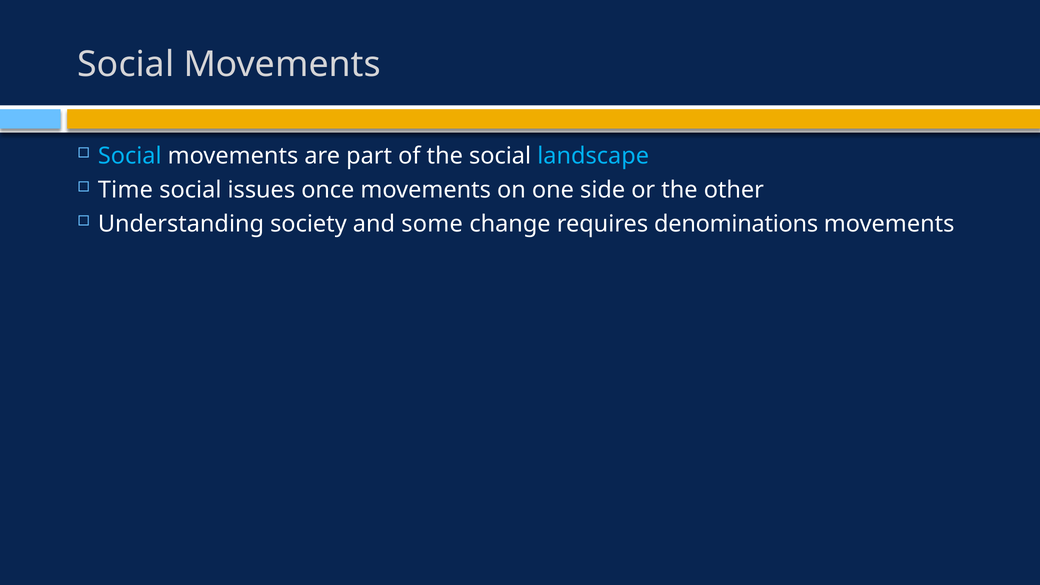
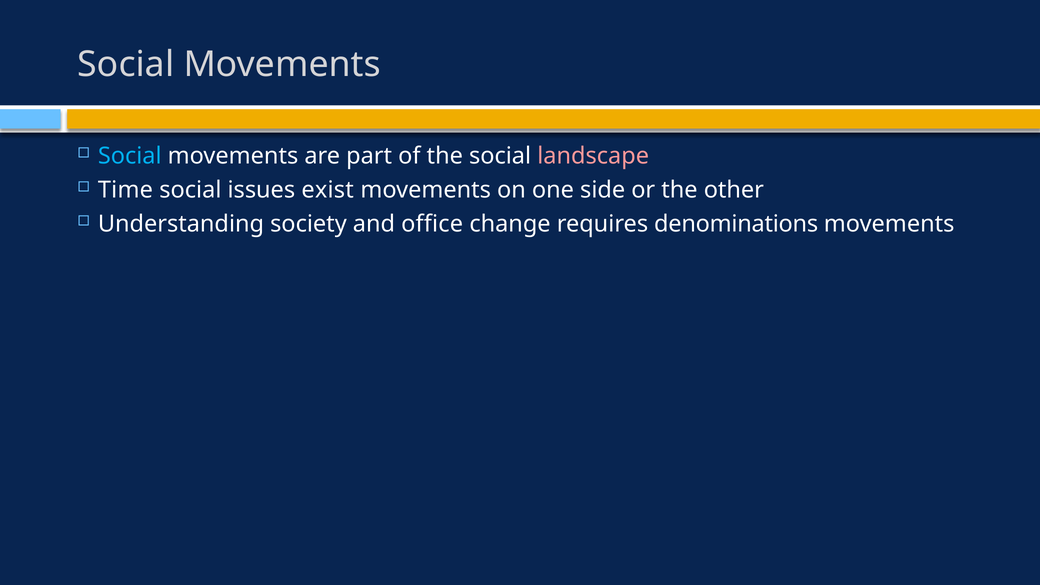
landscape colour: light blue -> pink (593, 156)
once: once -> exist (328, 190)
some: some -> office (432, 224)
